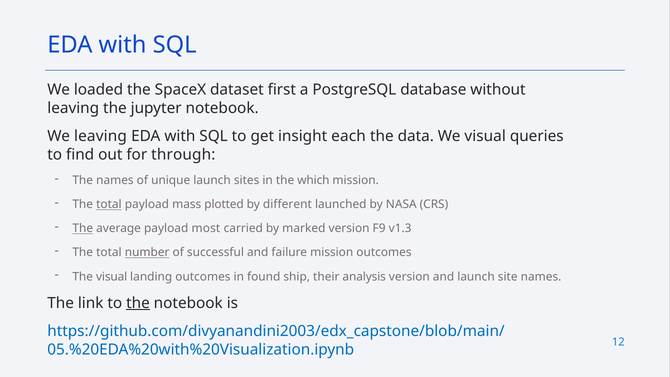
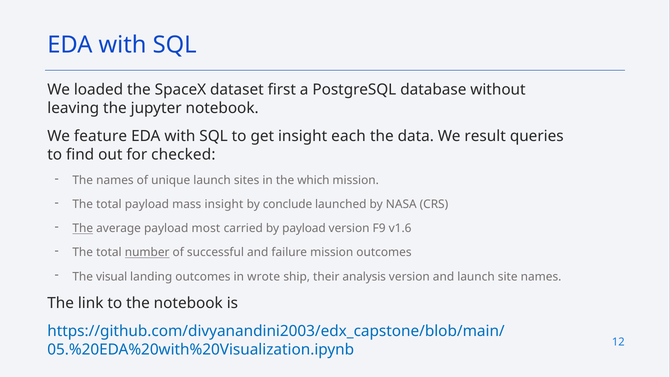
We leaving: leaving -> feature (101, 136)
We visual: visual -> result (485, 136)
through: through -> checked (183, 155)
total underline: present -> none (109, 204)
mass plotted: plotted -> insight (224, 204)
different: different -> conclude (287, 204)
by marked: marked -> payload (304, 228)
v1.3: v1.3 -> v1.6 (400, 228)
found: found -> wrote (264, 277)
the underline: present -> none (138, 303)
